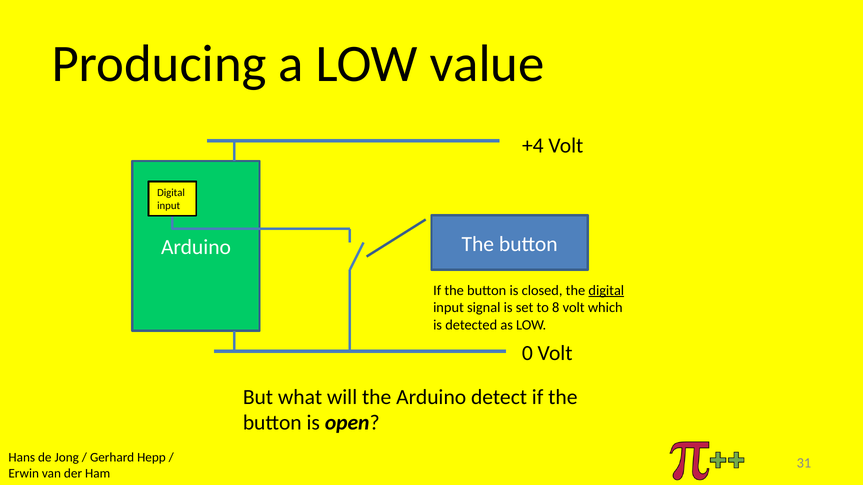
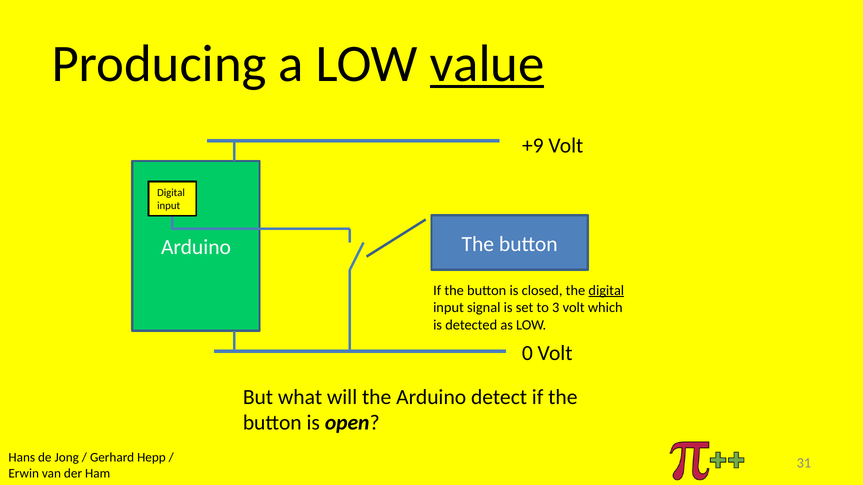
value underline: none -> present (487, 64)
+4: +4 -> +9 (533, 146)
8: 8 -> 3 (556, 308)
